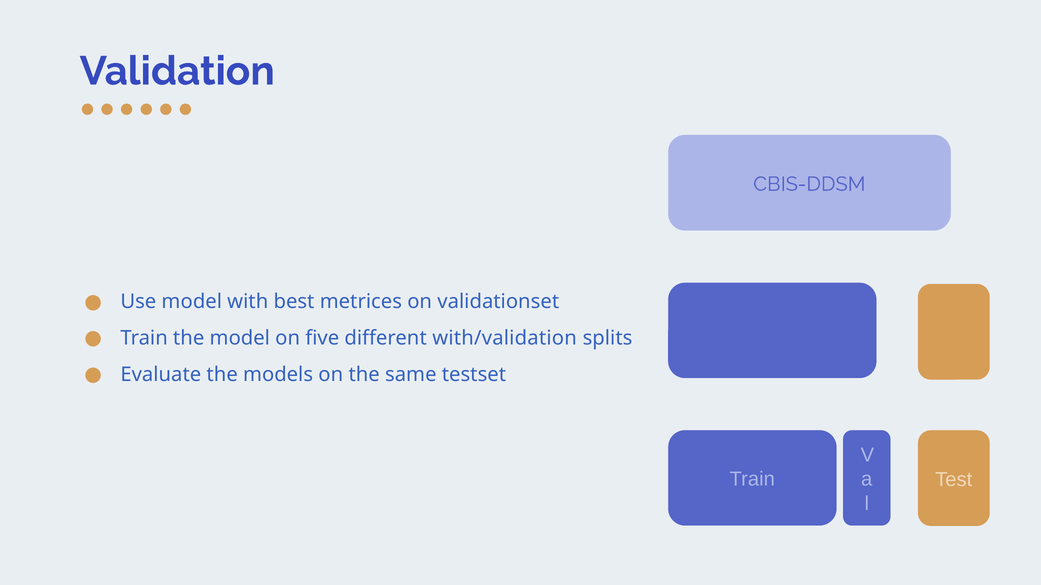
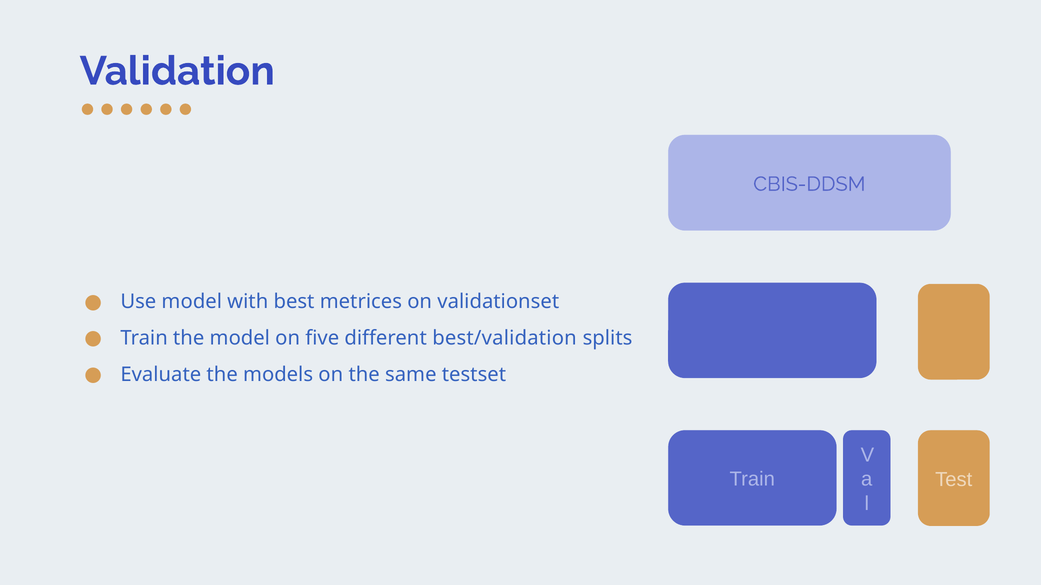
with/validation: with/validation -> best/validation (505, 338)
